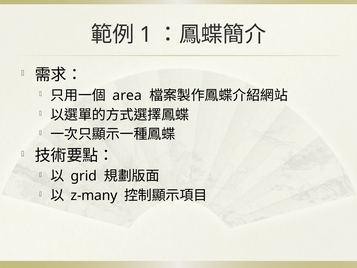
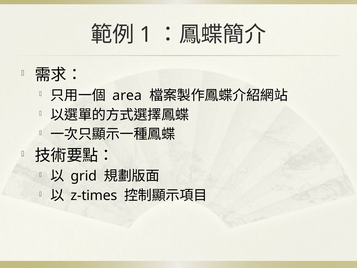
z-many: z-many -> z-times (94, 195)
